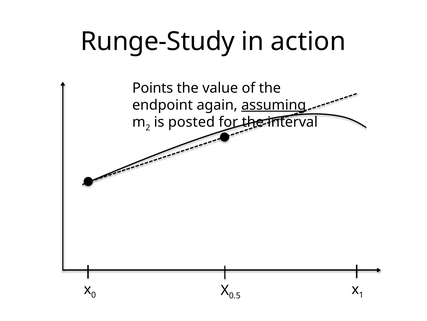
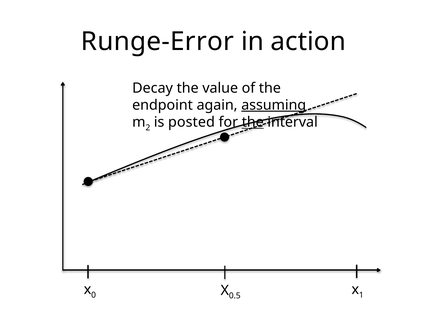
Runge-Study: Runge-Study -> Runge-Error (157, 41)
Points: Points -> Decay (153, 88)
the underline: none -> present (253, 122)
